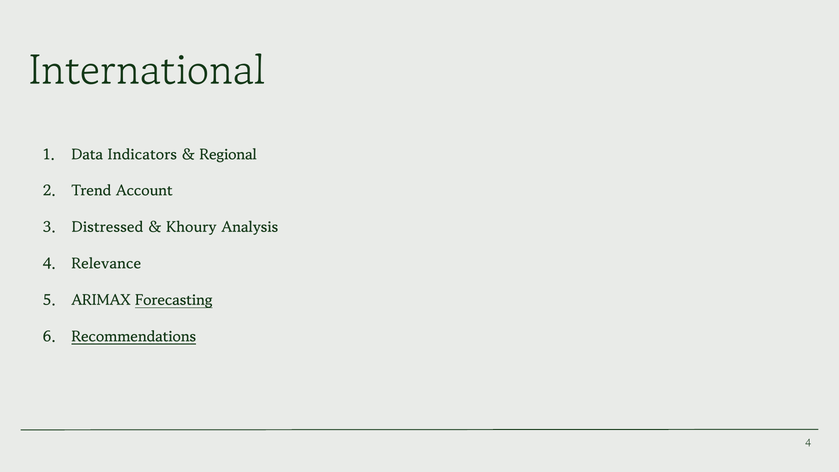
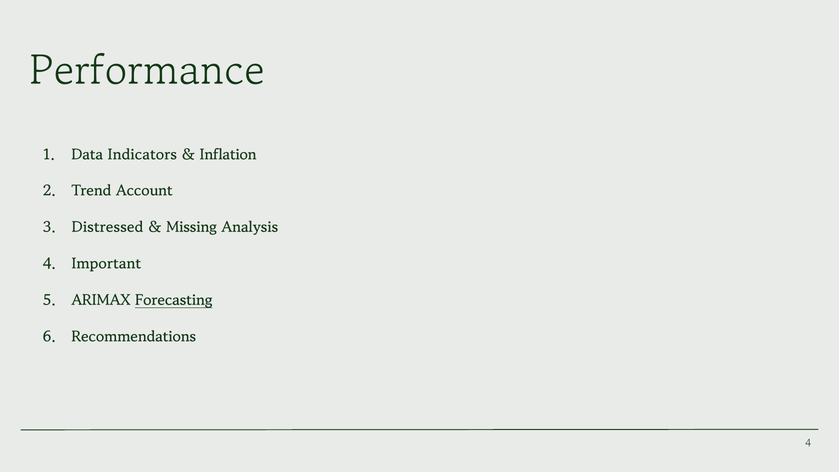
International: International -> Performance (147, 74)
Regional: Regional -> Inflation (228, 156)
Khoury: Khoury -> Missing (192, 228)
Relevance: Relevance -> Important (106, 265)
Recommendations underline: present -> none (134, 338)
